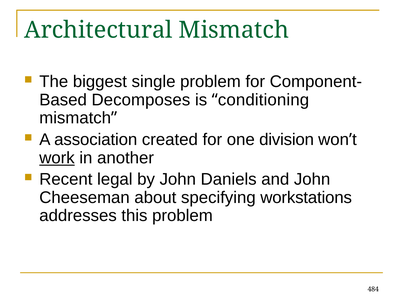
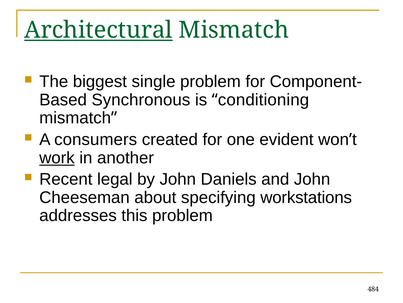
Architectural underline: none -> present (98, 30)
Decomposes: Decomposes -> Synchronous (141, 100)
association: association -> consumers (96, 139)
division: division -> evident (286, 139)
